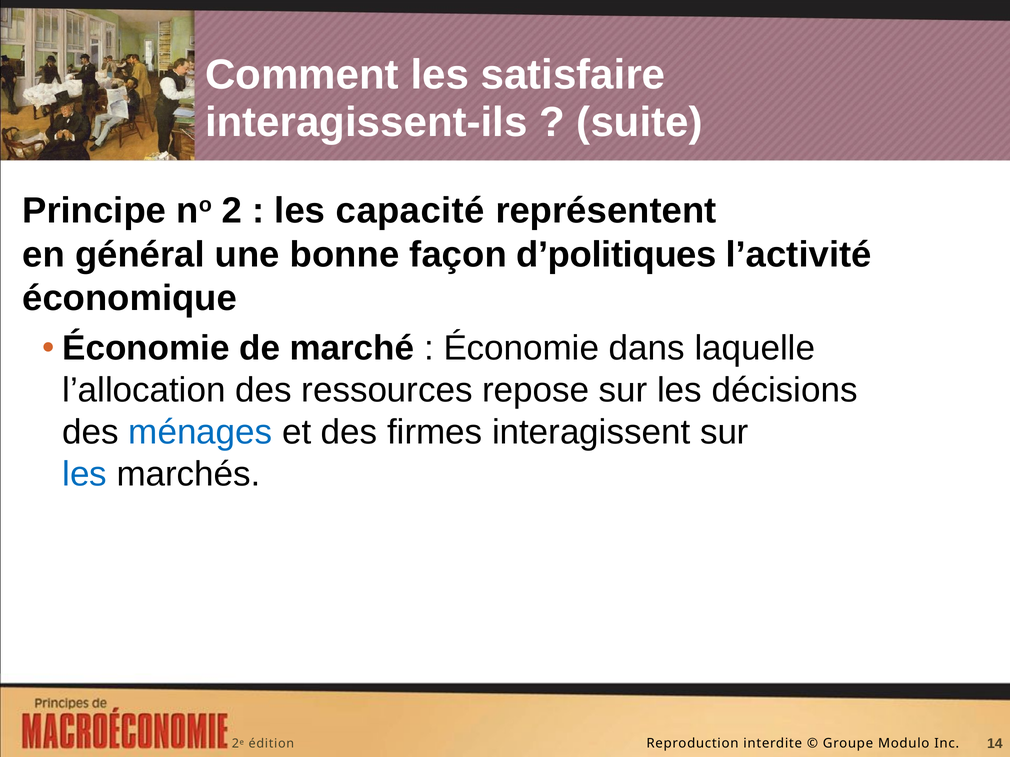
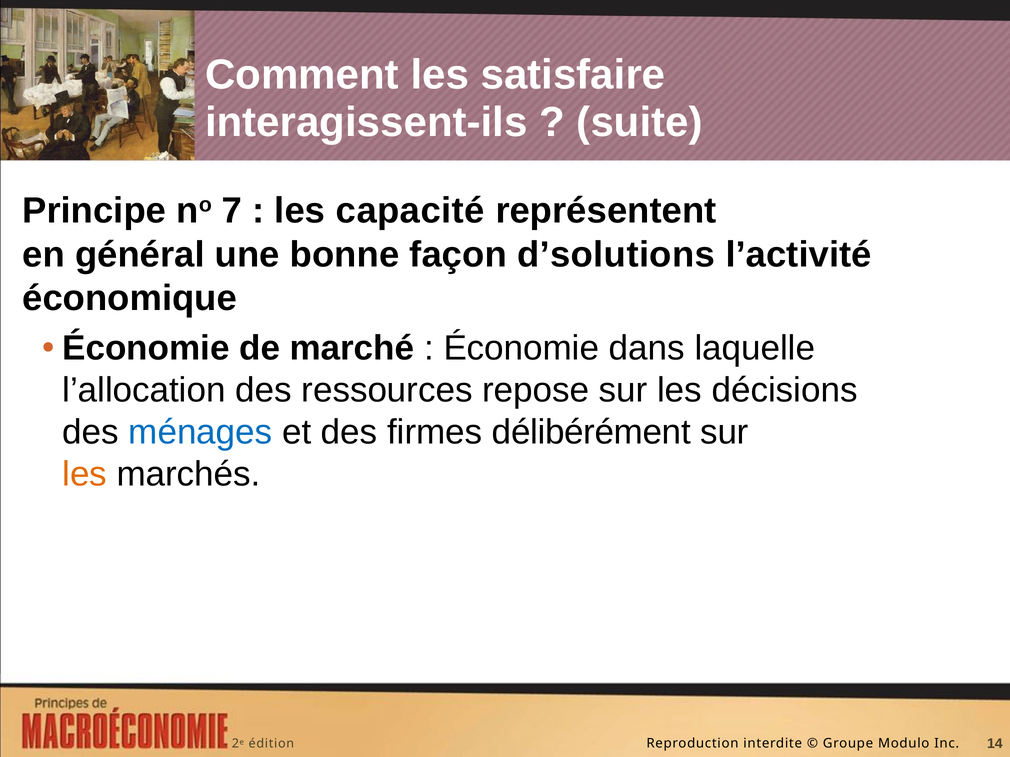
2: 2 -> 7 (232, 211)
d’politiques: d’politiques -> d’solutions (616, 255)
interagissent: interagissent -> délibérément (591, 432)
les colour: blue -> orange (85, 474)
